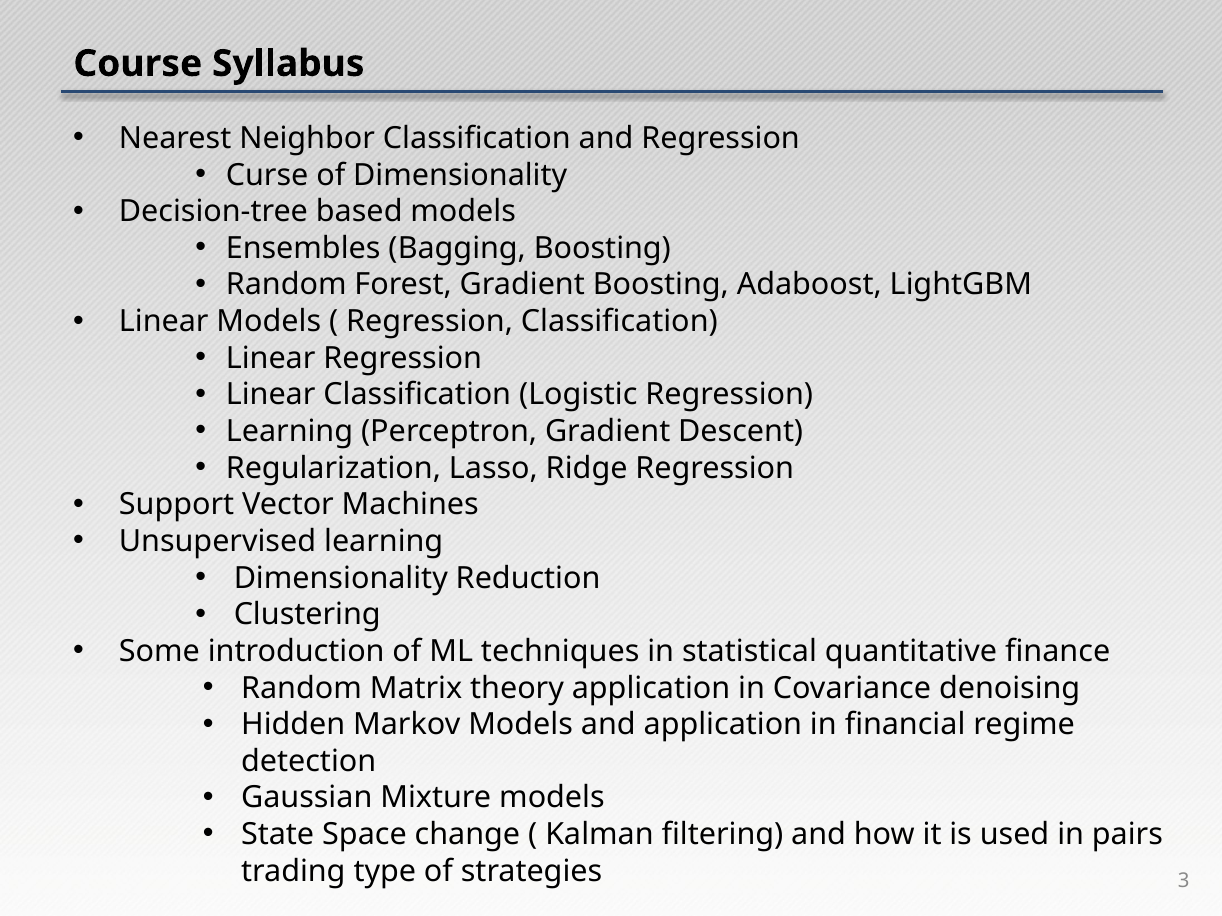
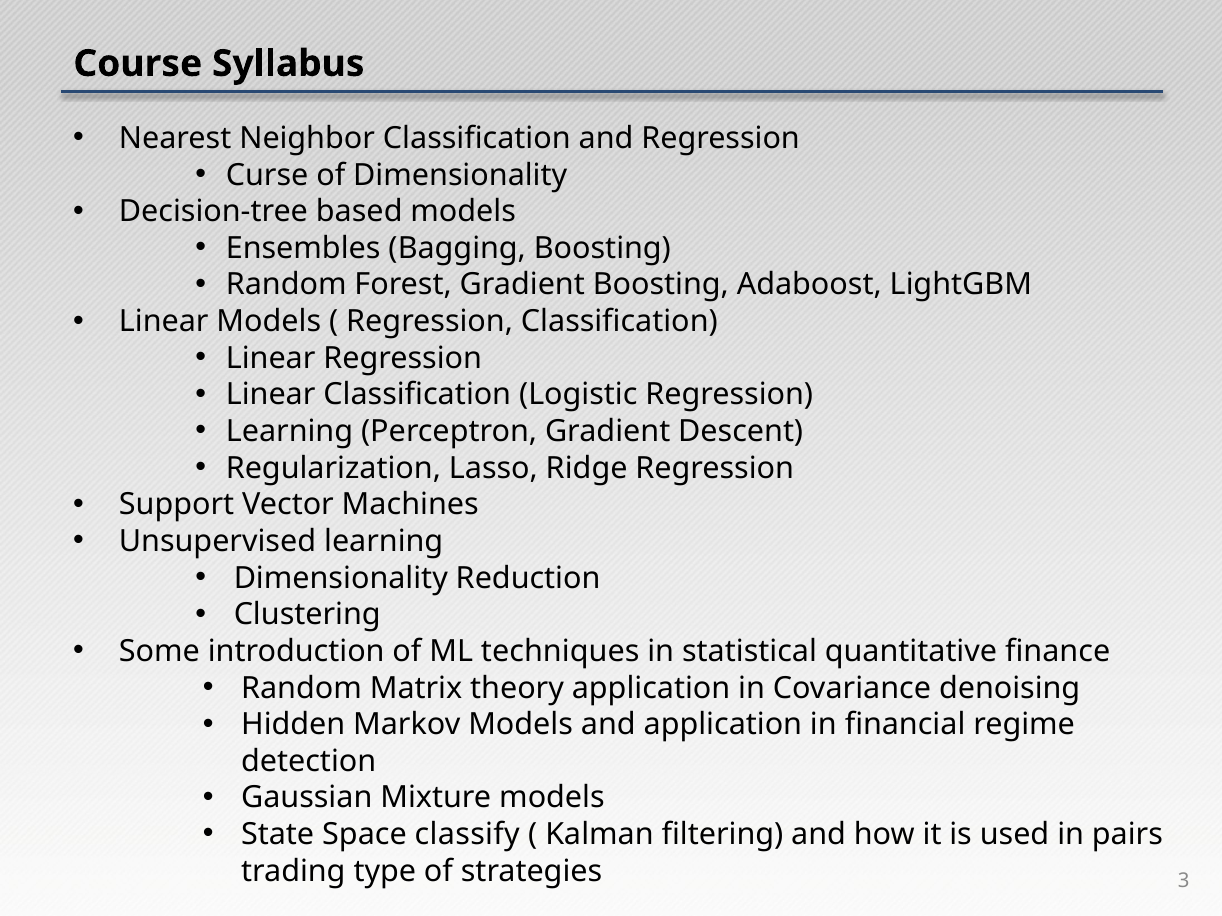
change: change -> classify (467, 835)
